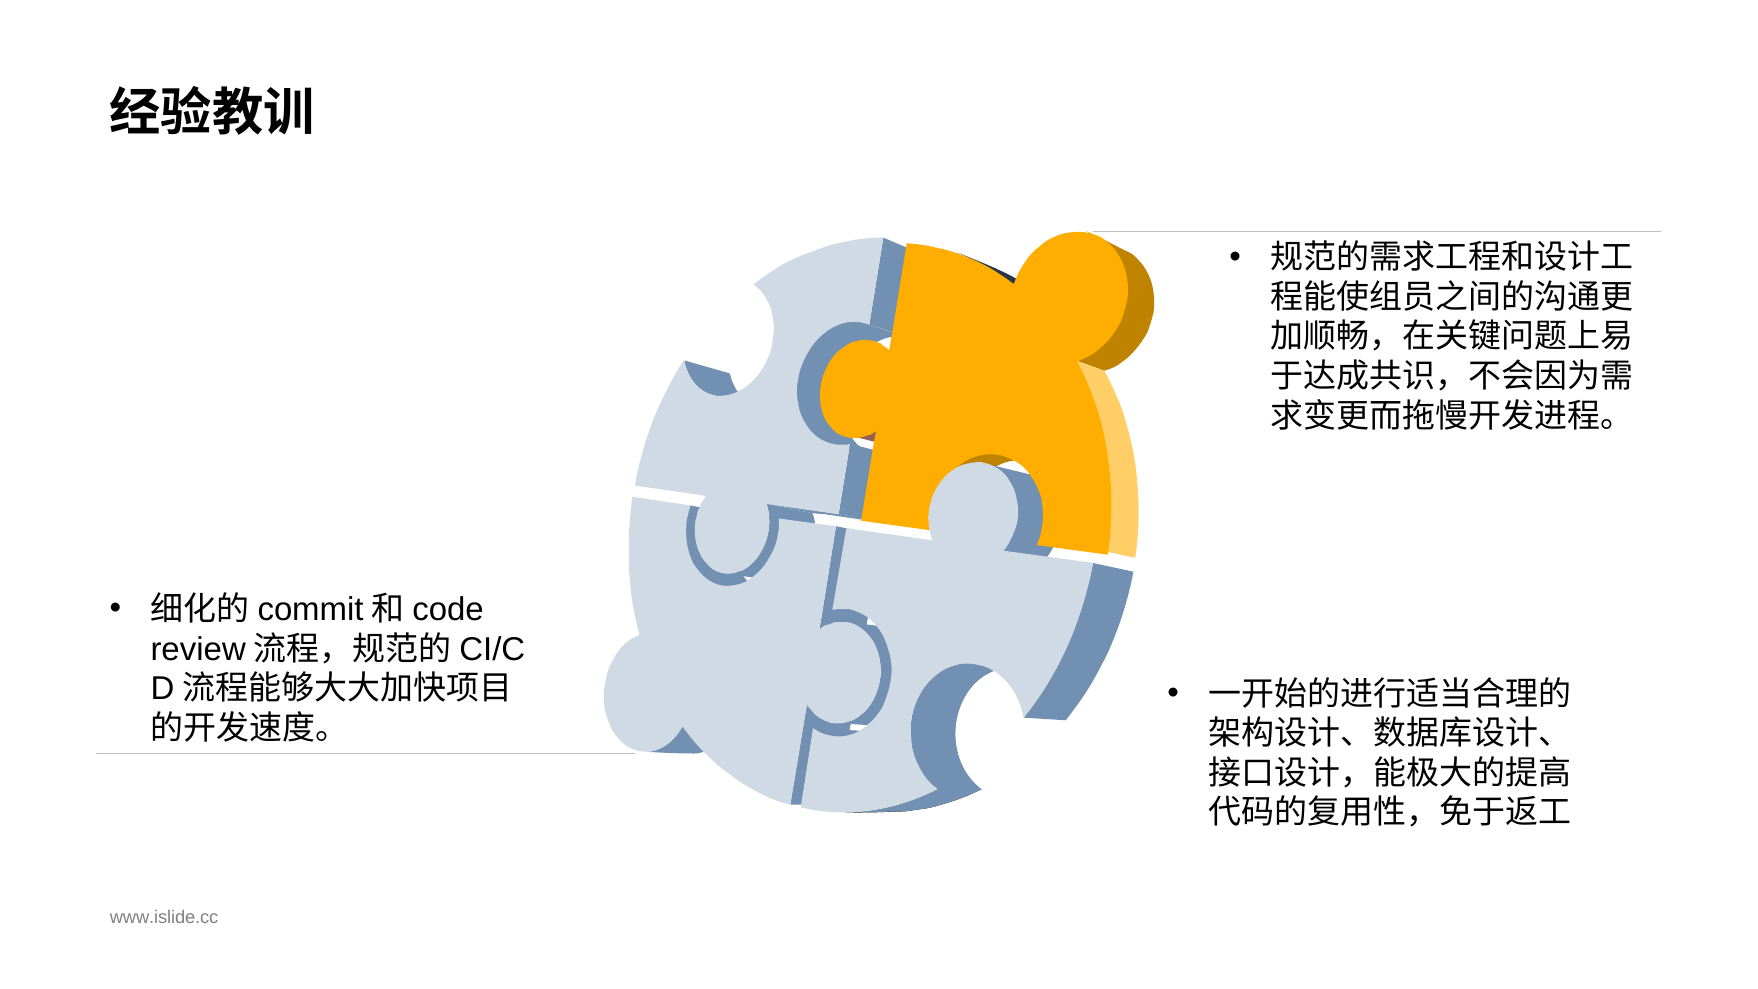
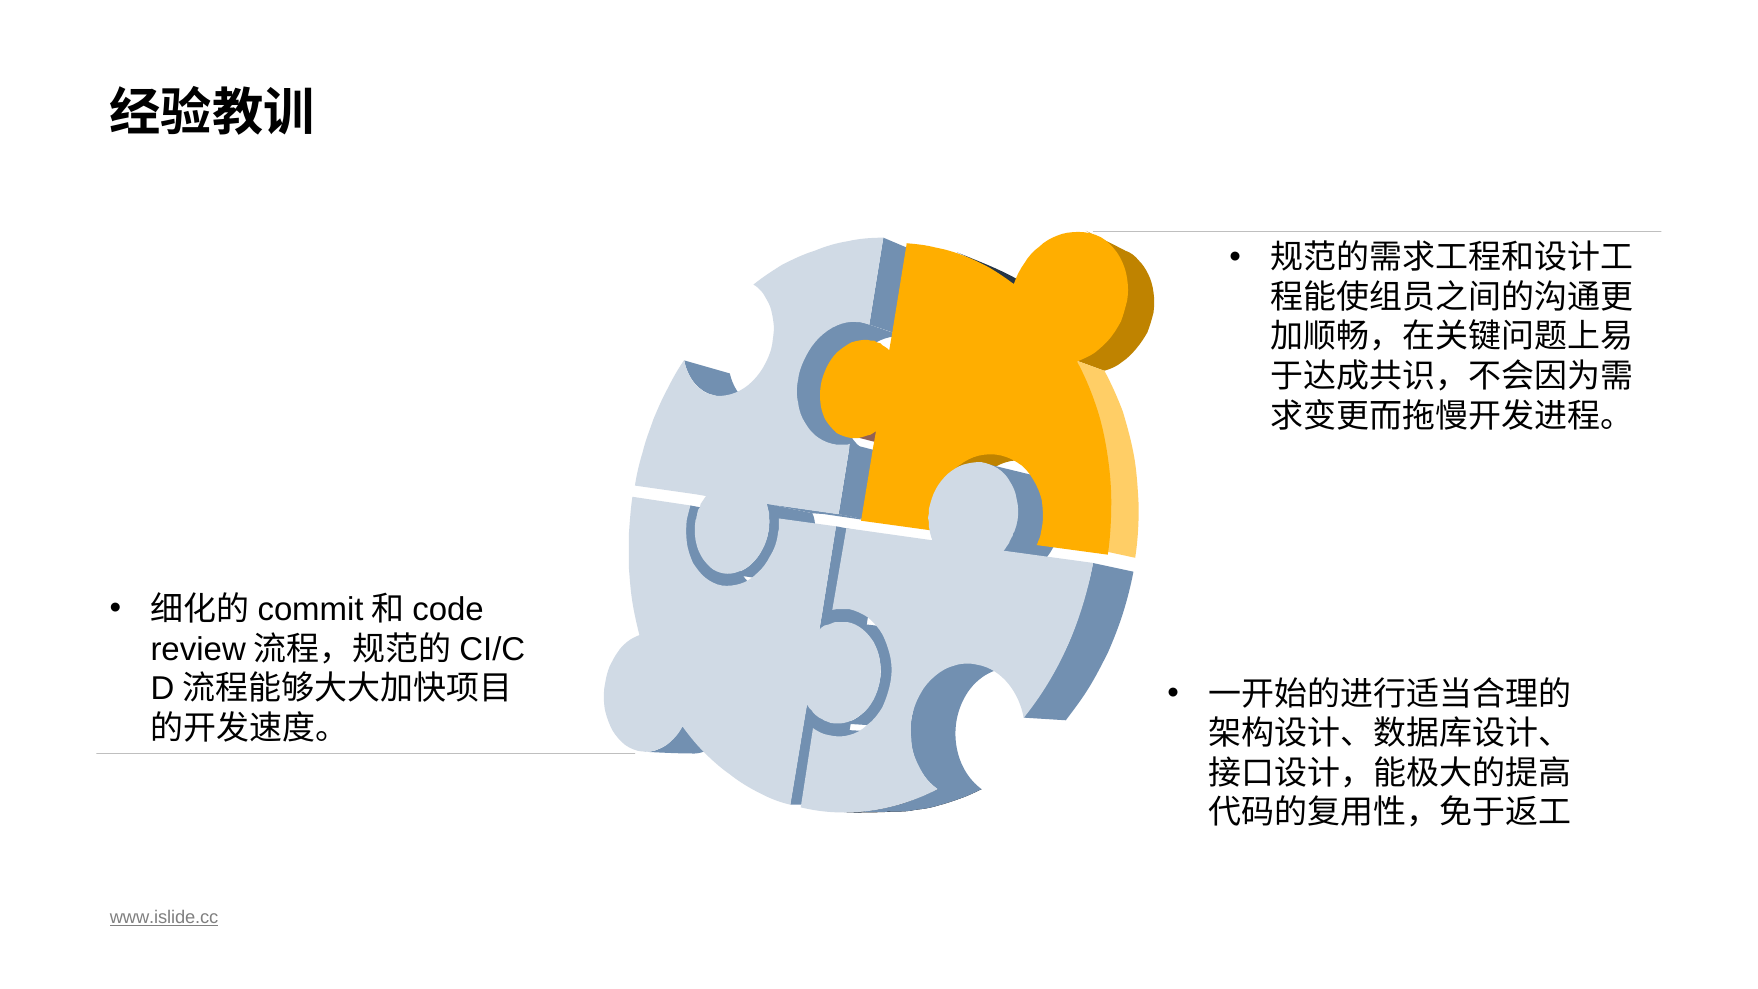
www.islide.cc underline: none -> present (164, 918)
